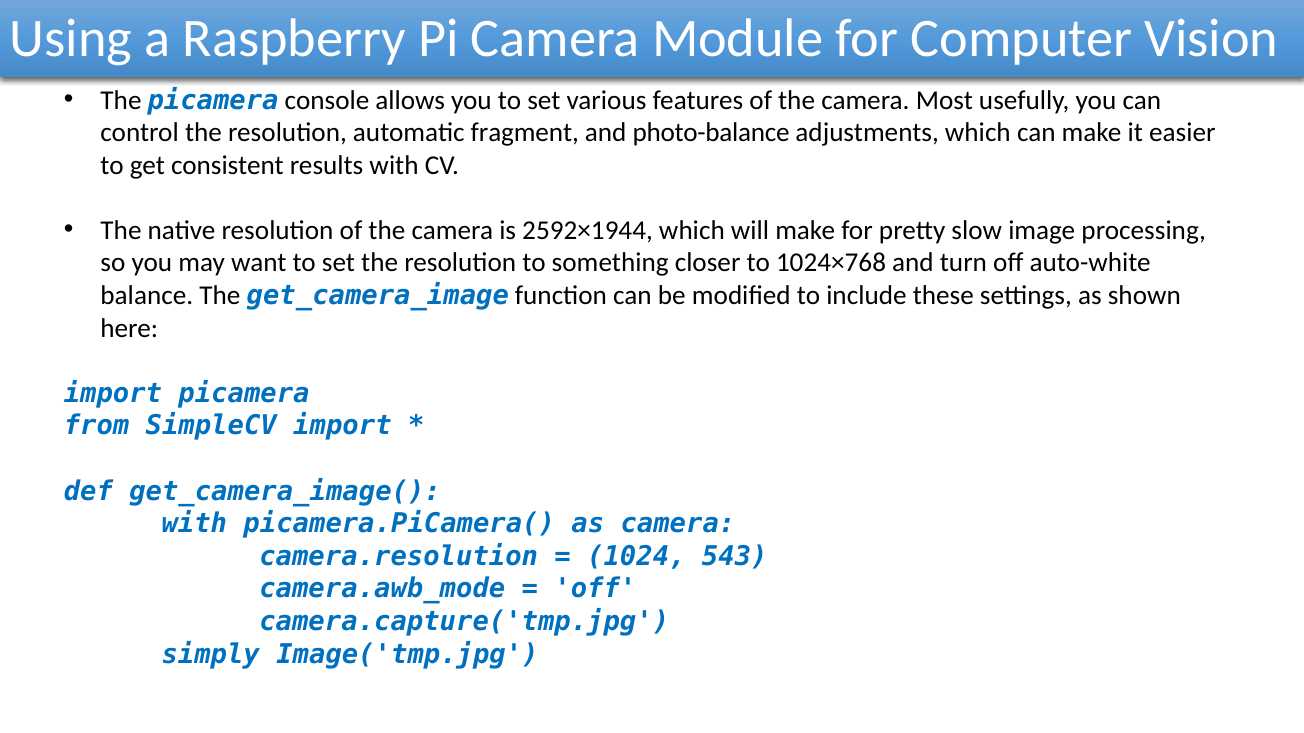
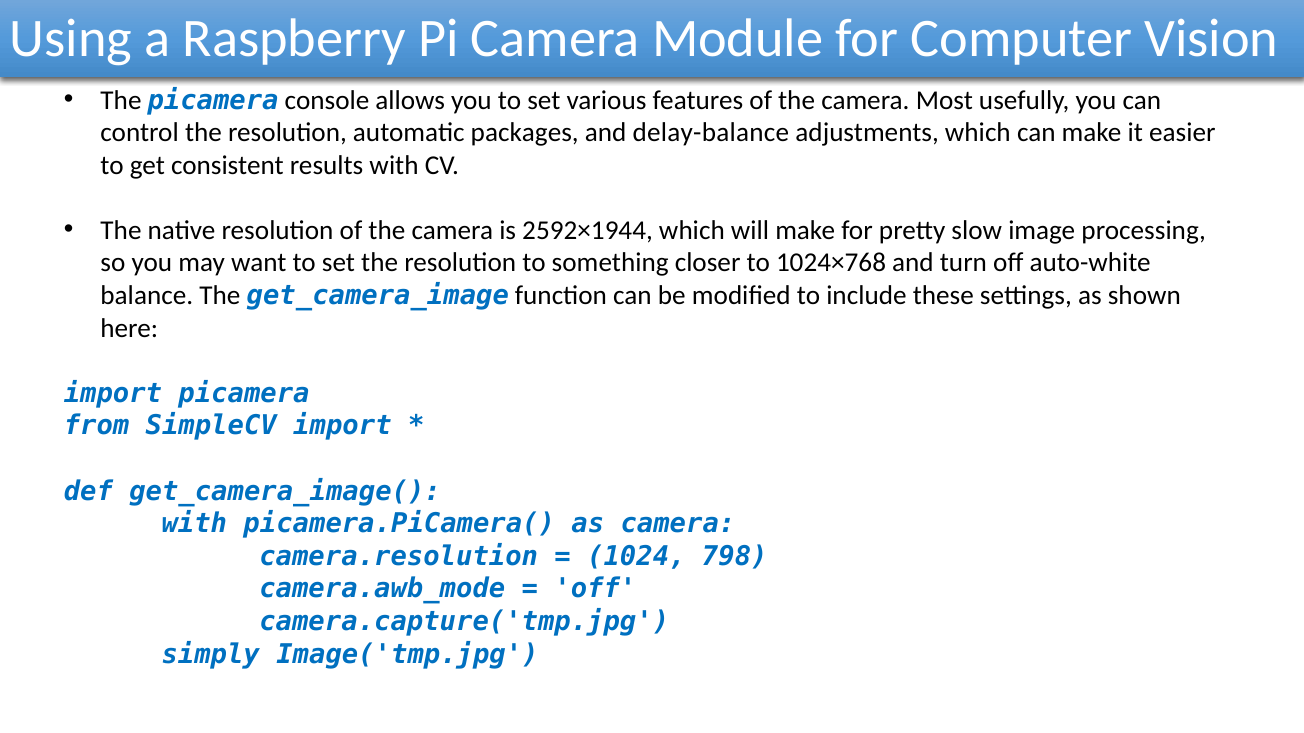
fragment: fragment -> packages (525, 133)
photo-balance: photo-balance -> delay-balance (711, 133)
543: 543 -> 798 (735, 557)
